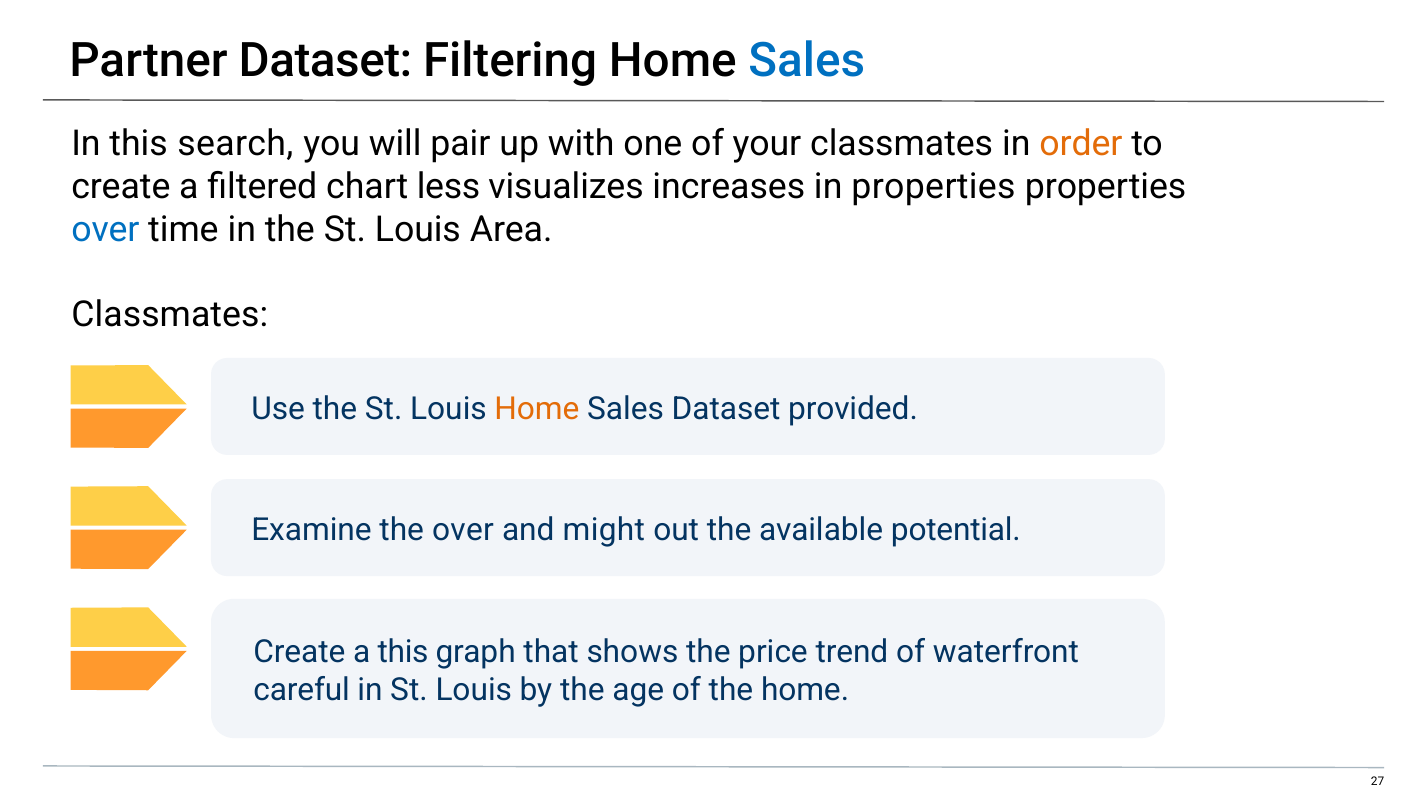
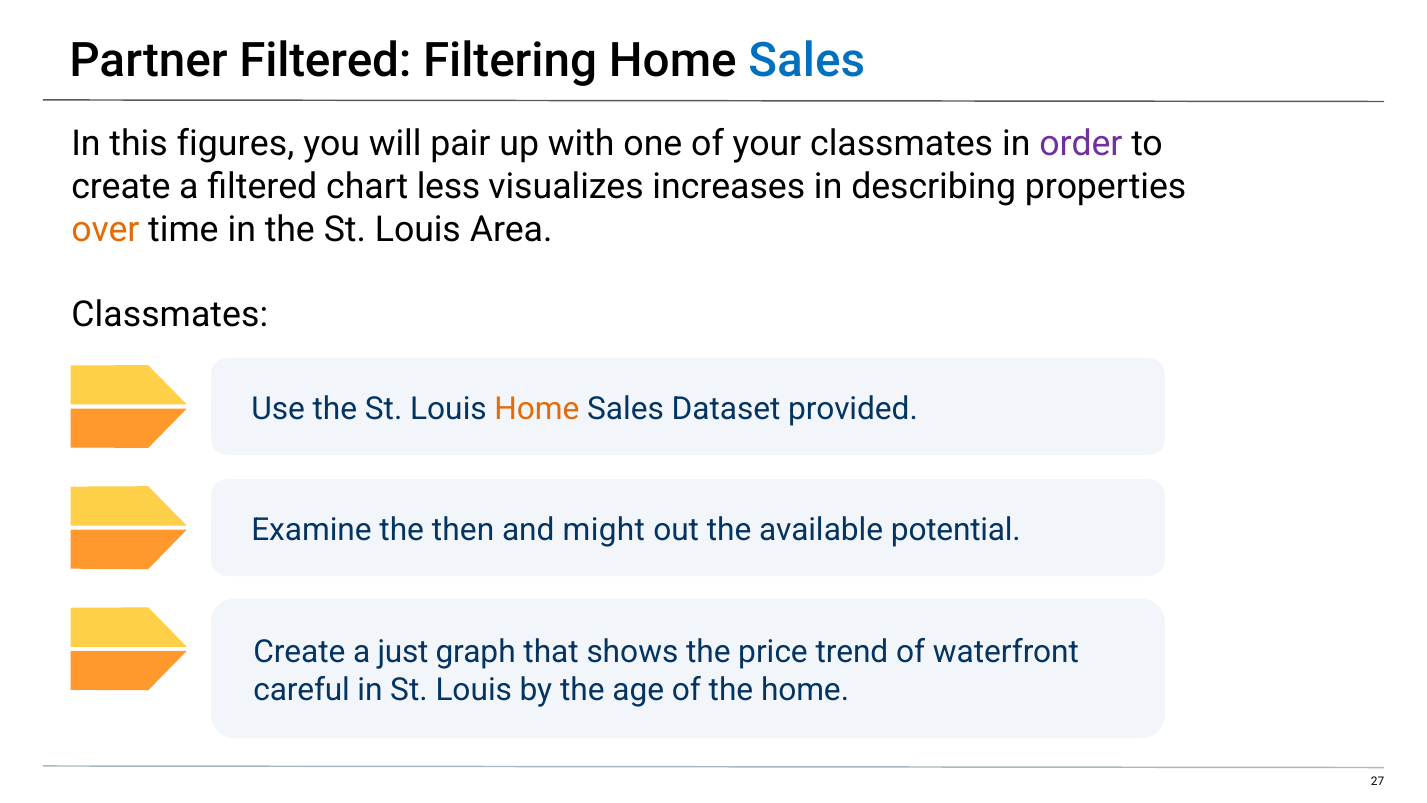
Partner Dataset: Dataset -> Filtered (325, 60)
search: search -> figures (235, 144)
order colour: orange -> purple (1081, 144)
in properties: properties -> describing (934, 186)
over colour: blue -> orange (105, 229)
the over: over -> then (463, 530)
a this: this -> just (403, 651)
